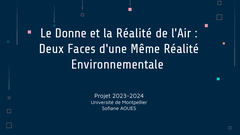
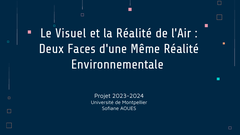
Donne: Donne -> Visuel (71, 33)
